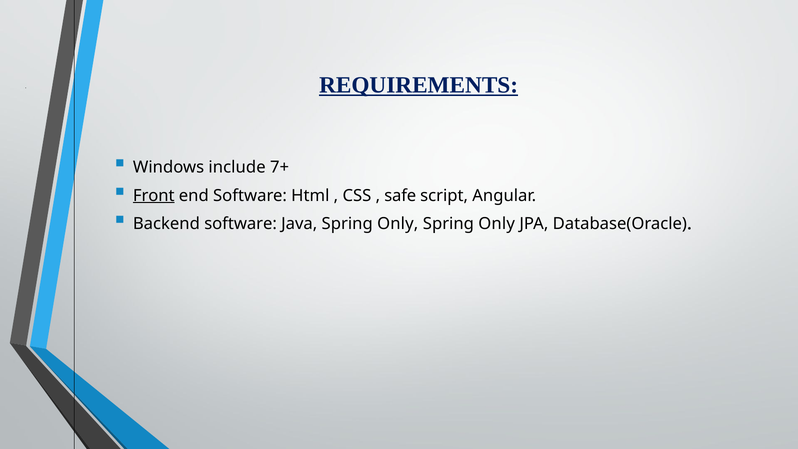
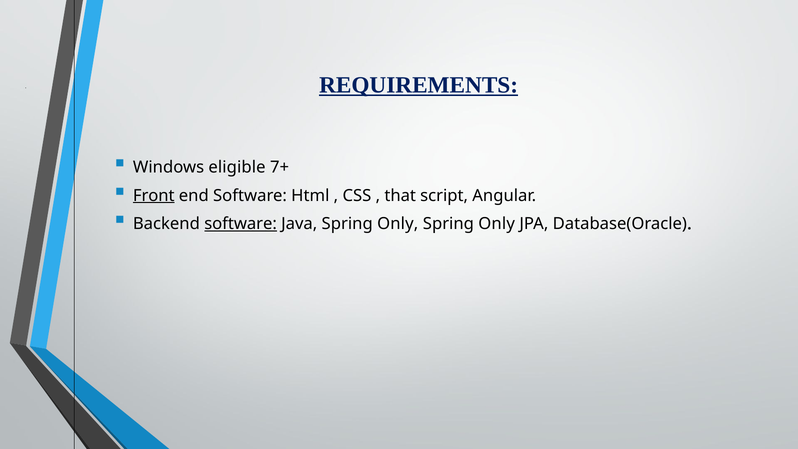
include: include -> eligible (237, 167)
safe: safe -> that (400, 196)
software underline: none -> present (241, 224)
